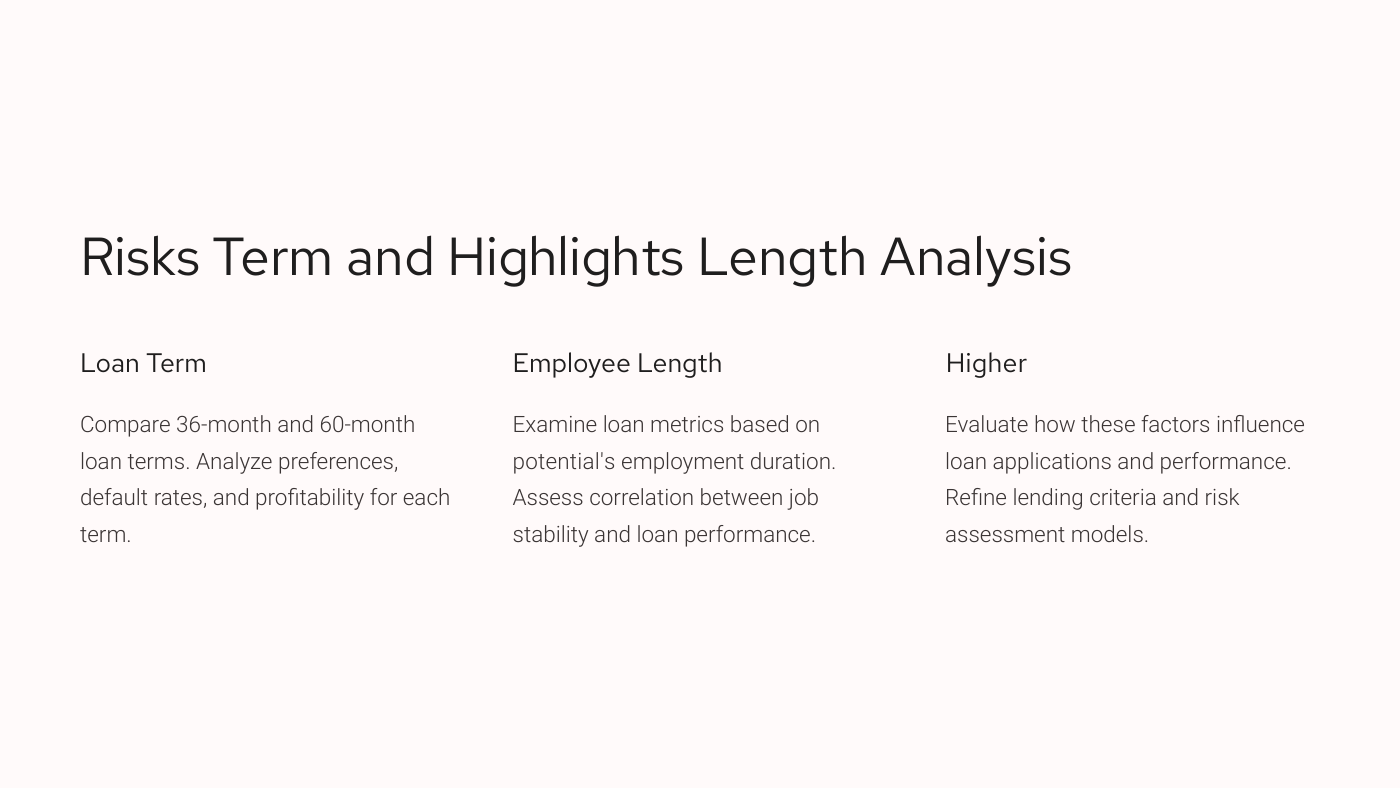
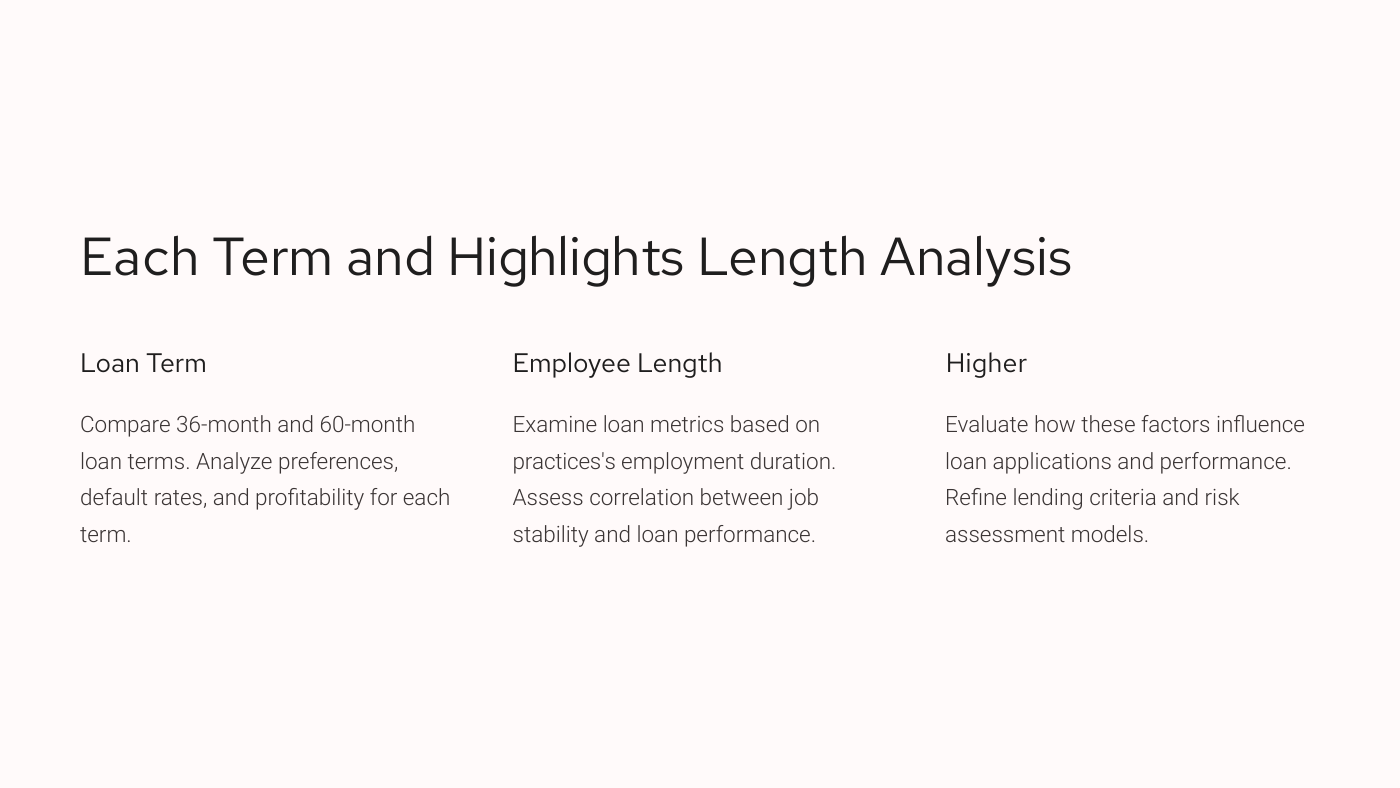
Risks: Risks -> Each (140, 258)
potential's: potential's -> practices's (564, 462)
